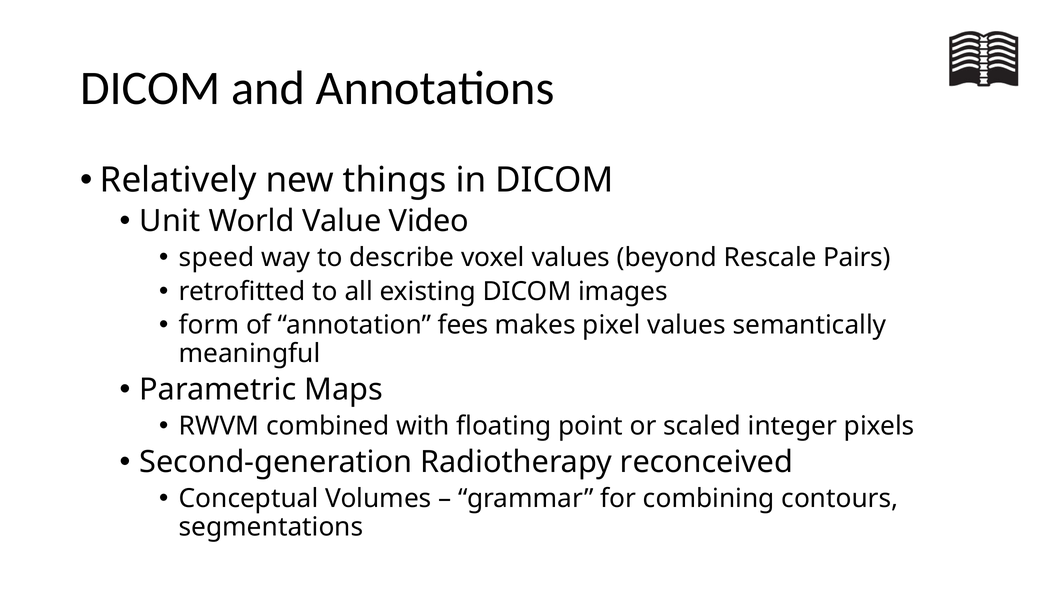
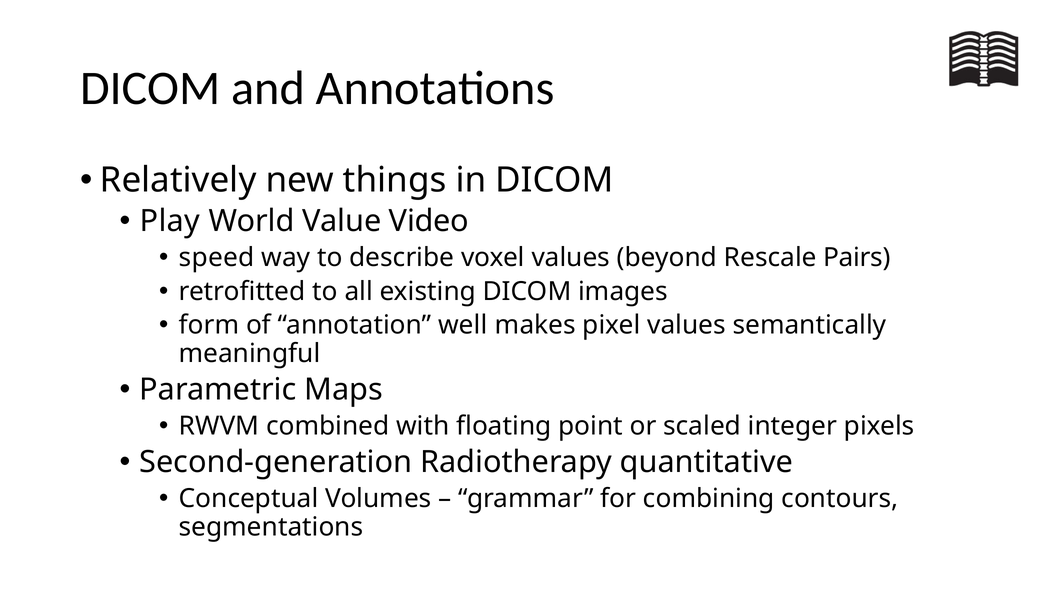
Unit: Unit -> Play (170, 221)
fees: fees -> well (463, 325)
reconceived: reconceived -> quantitative (706, 462)
